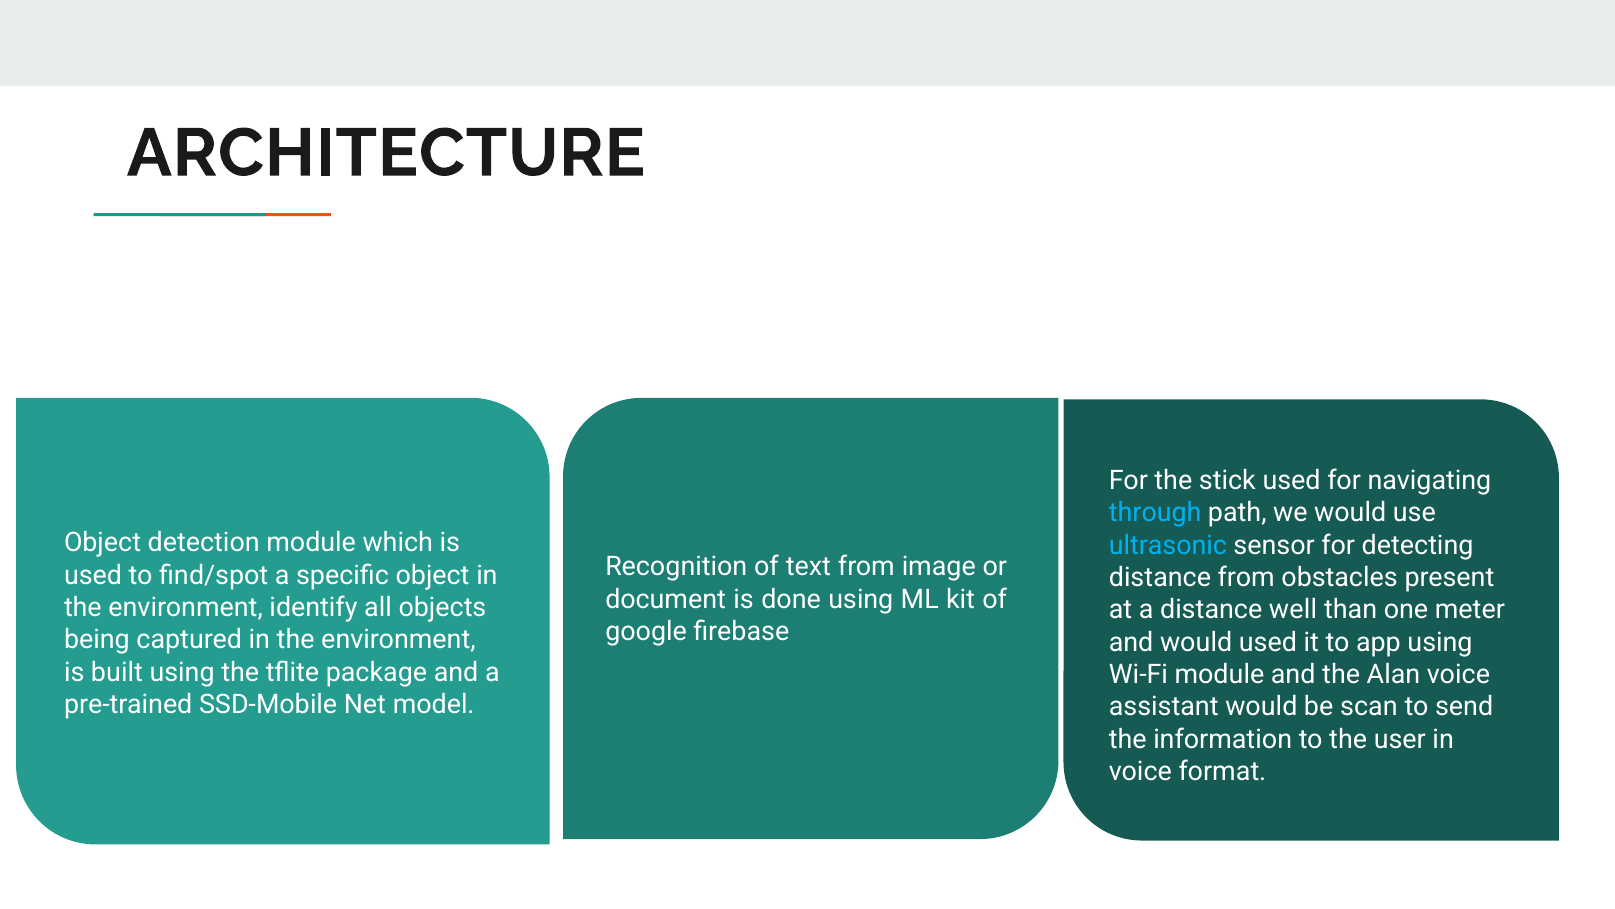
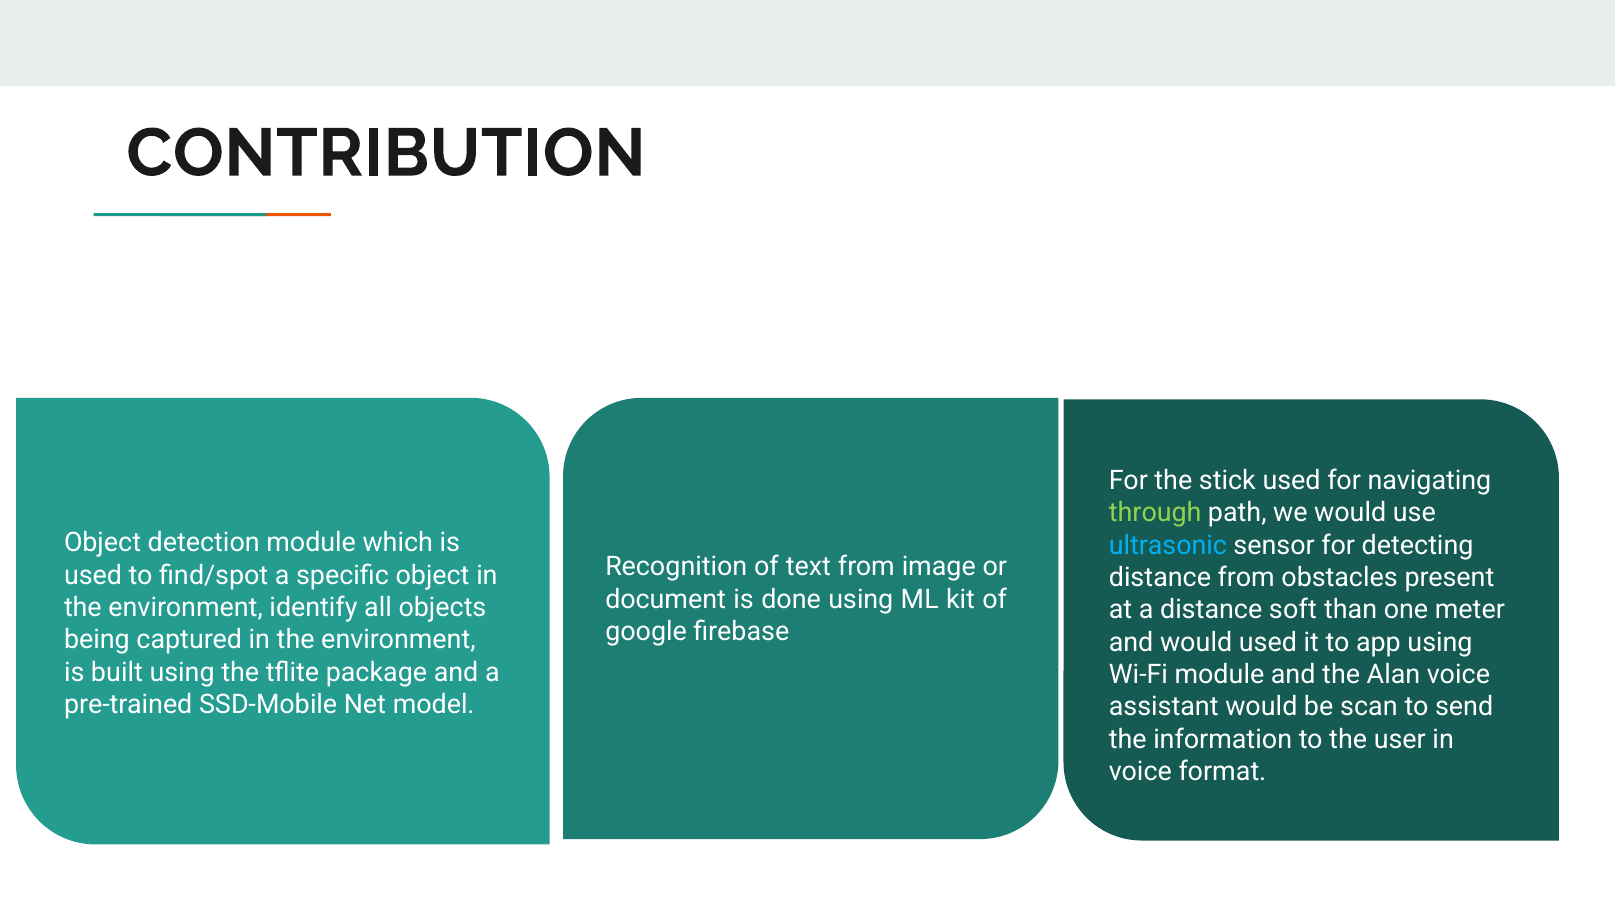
ARCHITECTURE: ARCHITECTURE -> CONTRIBUTION (386, 153)
through colour: light blue -> light green (1155, 513)
well: well -> soft (1293, 610)
